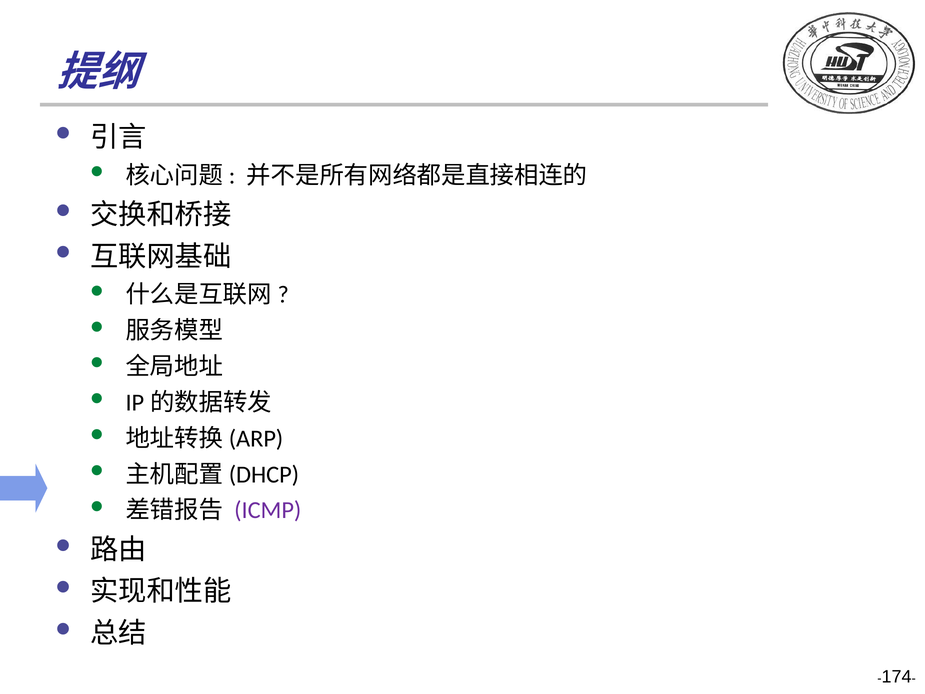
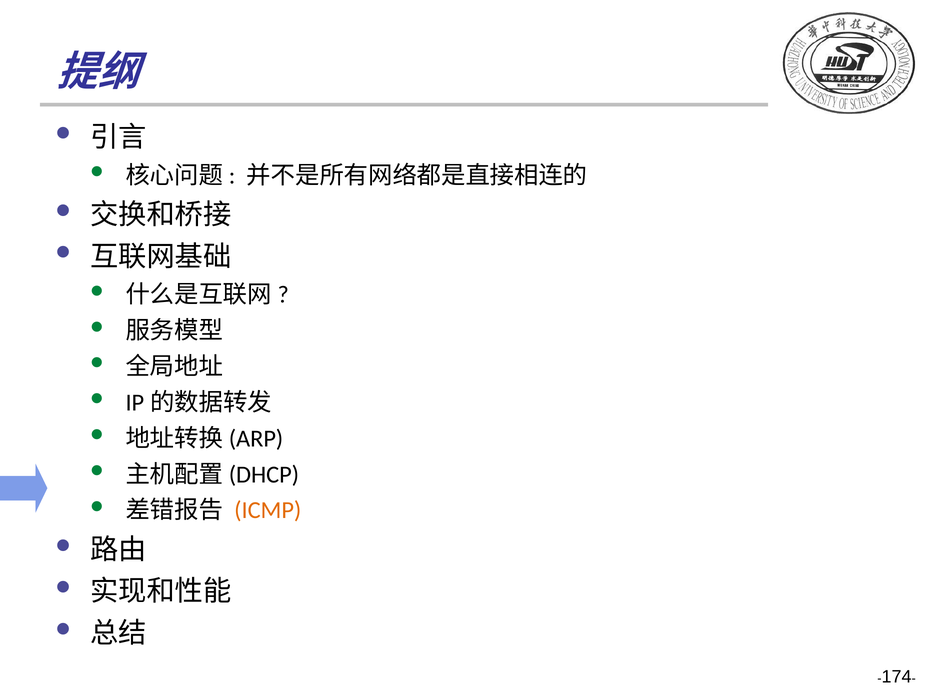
ICMP colour: purple -> orange (268, 510)
